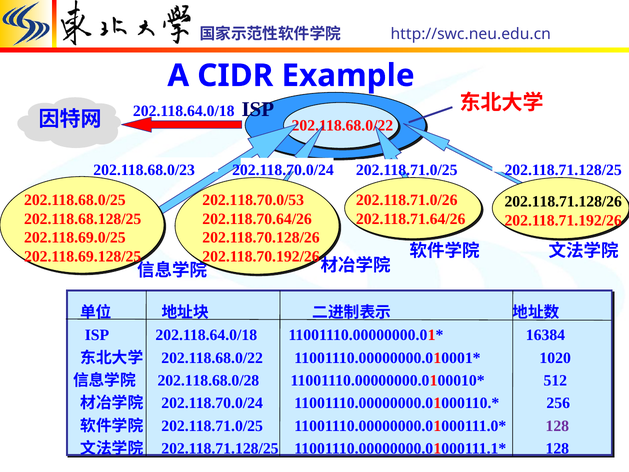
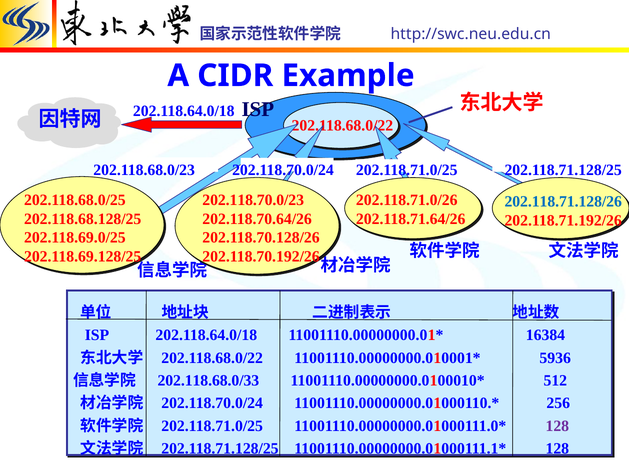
202.118.70.0/53: 202.118.70.0/53 -> 202.118.70.0/23 (253, 200)
202.118.71.128/26 colour: black -> blue (563, 202)
1020: 1020 -> 5936 (555, 358)
202.118.68.0/28: 202.118.68.0/28 -> 202.118.68.0/33 (208, 380)
